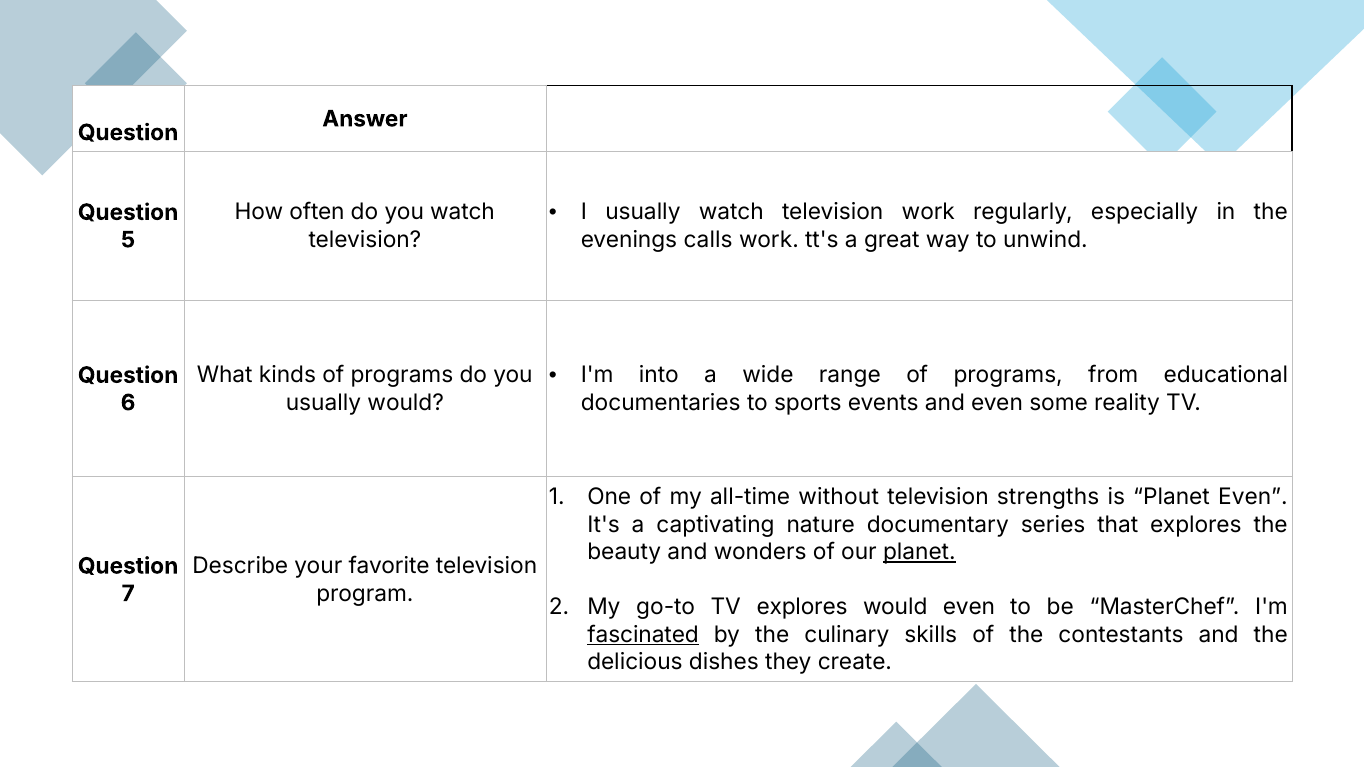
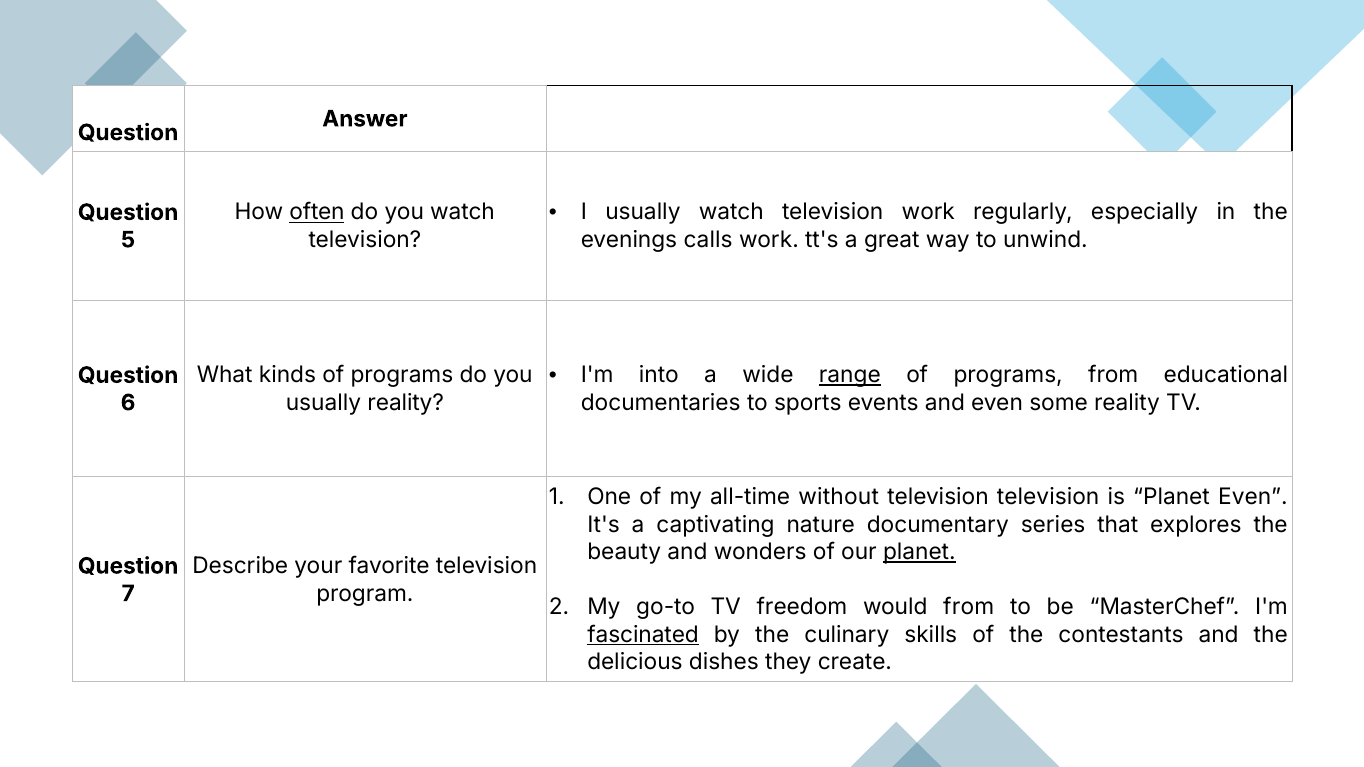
often underline: none -> present (317, 212)
range underline: none -> present (850, 375)
usually would: would -> reality (406, 403)
television strengths: strengths -> television (1048, 498)
TV explores: explores -> freedom (802, 607)
would even: even -> from (969, 607)
